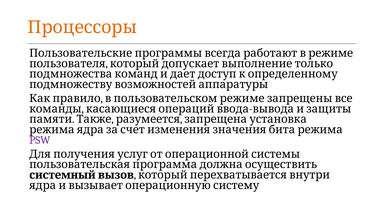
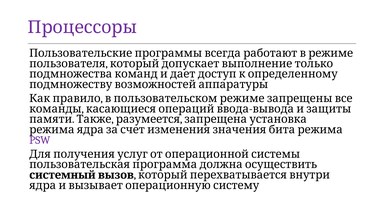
Процессоры colour: orange -> purple (82, 27)
